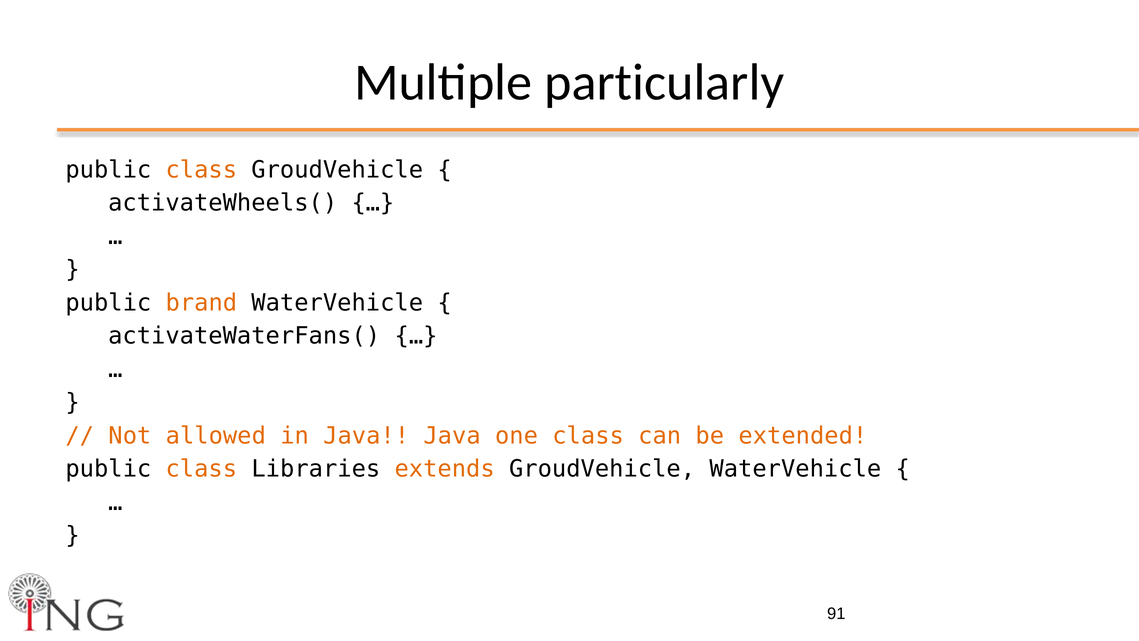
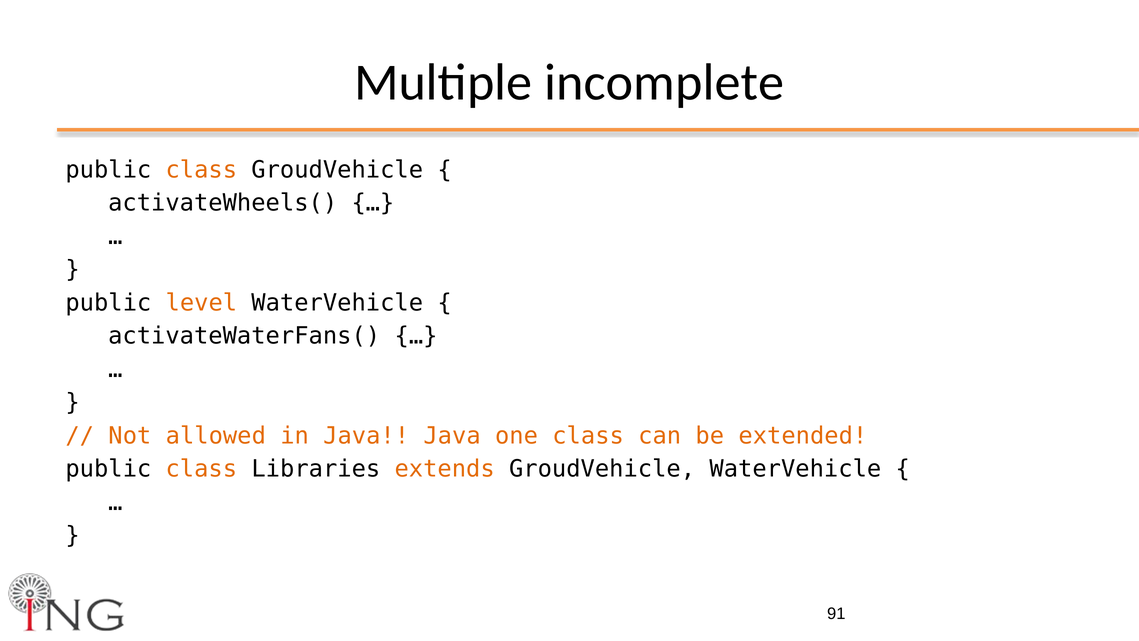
particularly: particularly -> incomplete (664, 83)
brand: brand -> level (201, 303)
